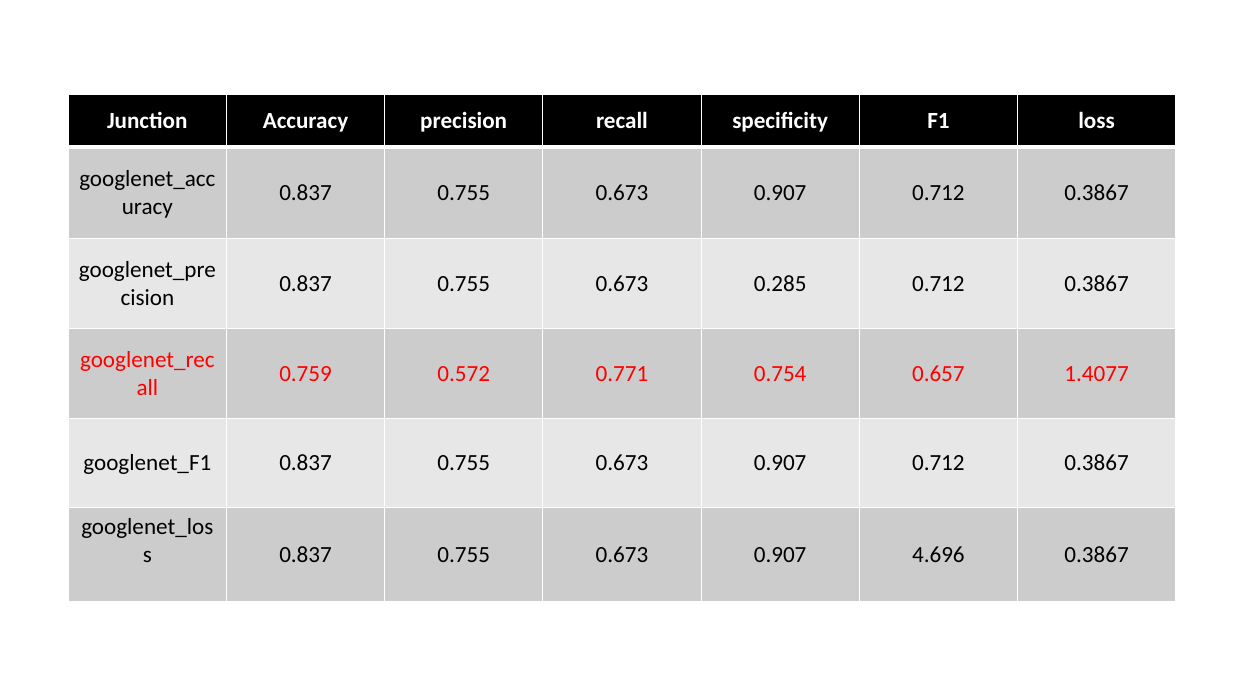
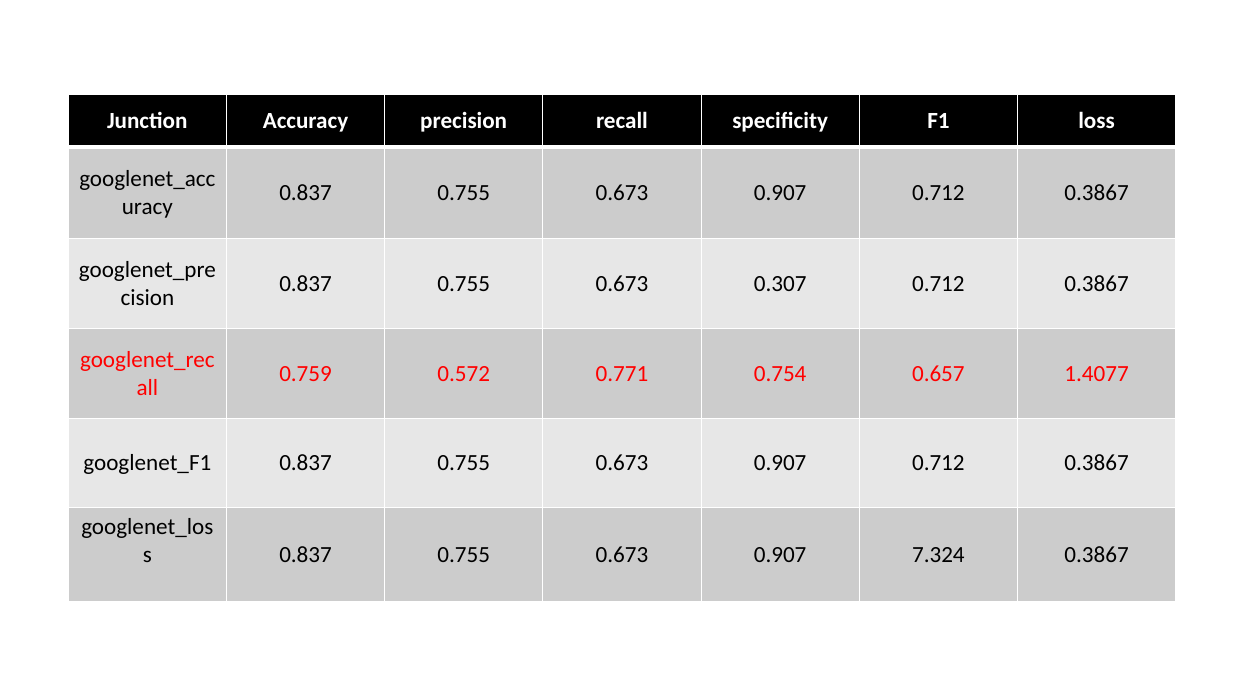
0.285: 0.285 -> 0.307 (780, 284)
4.696: 4.696 -> 7.324 (938, 555)
